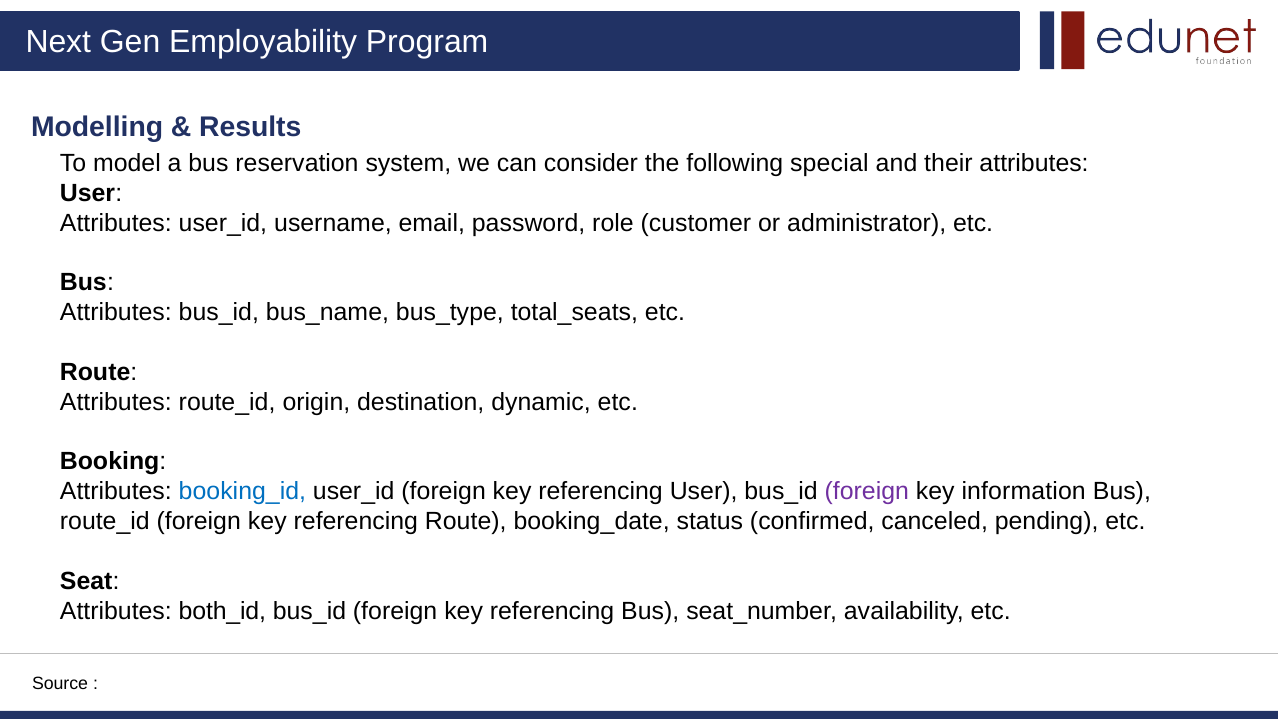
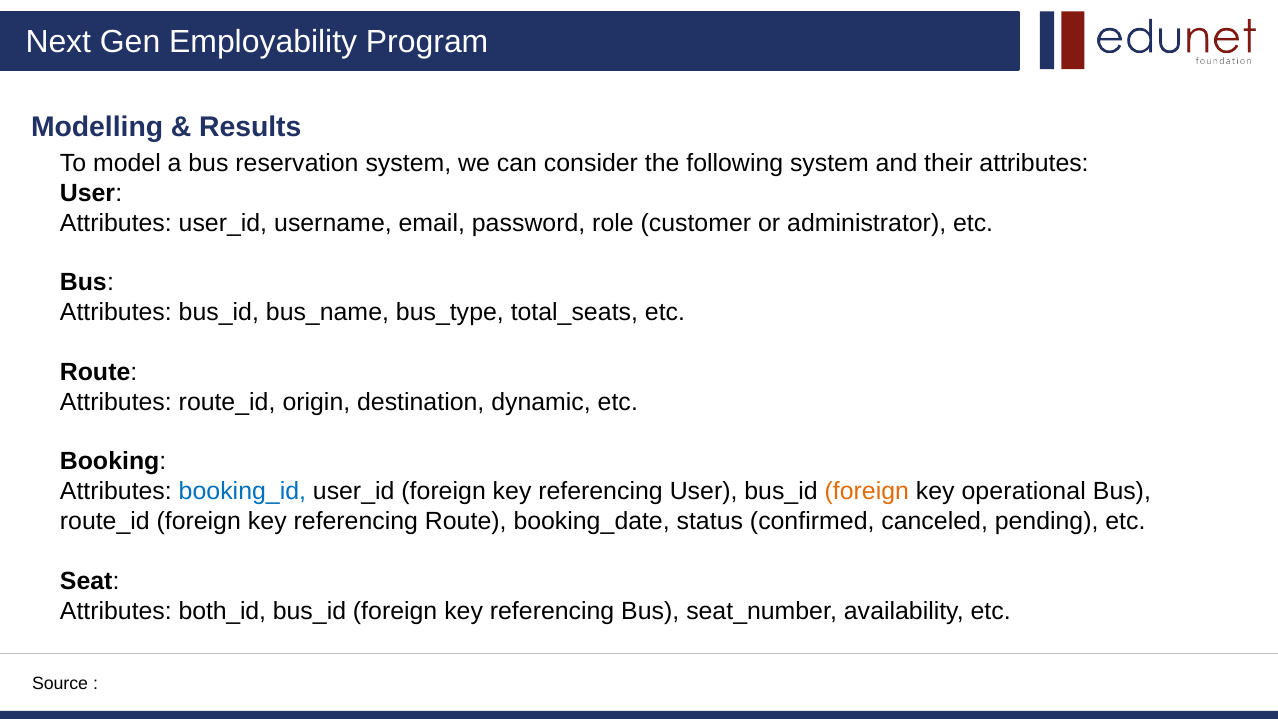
following special: special -> system (829, 163)
foreign colour: purple -> orange (867, 492)
information: information -> operational (1024, 492)
